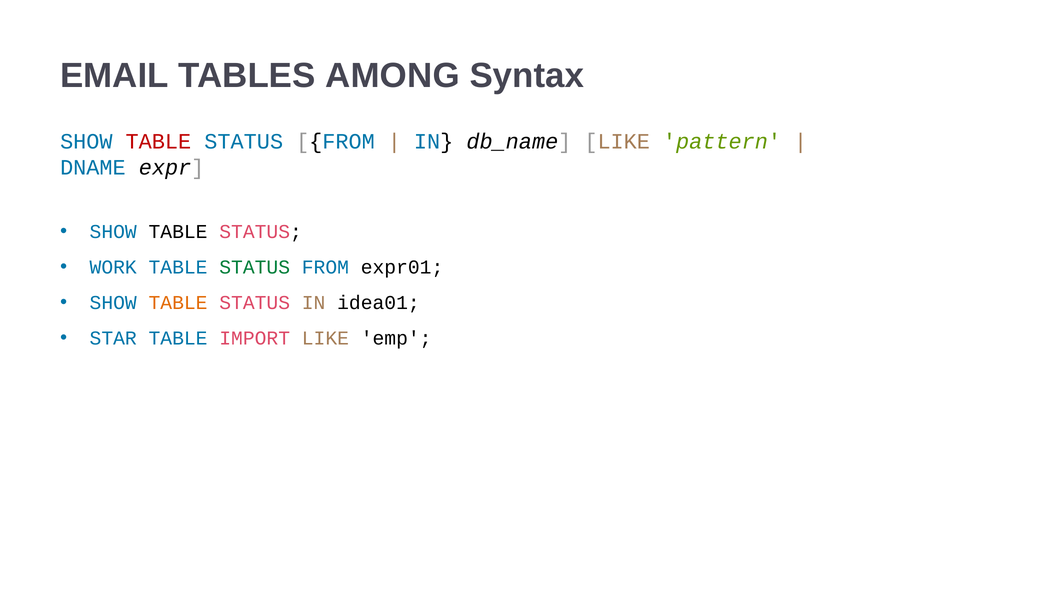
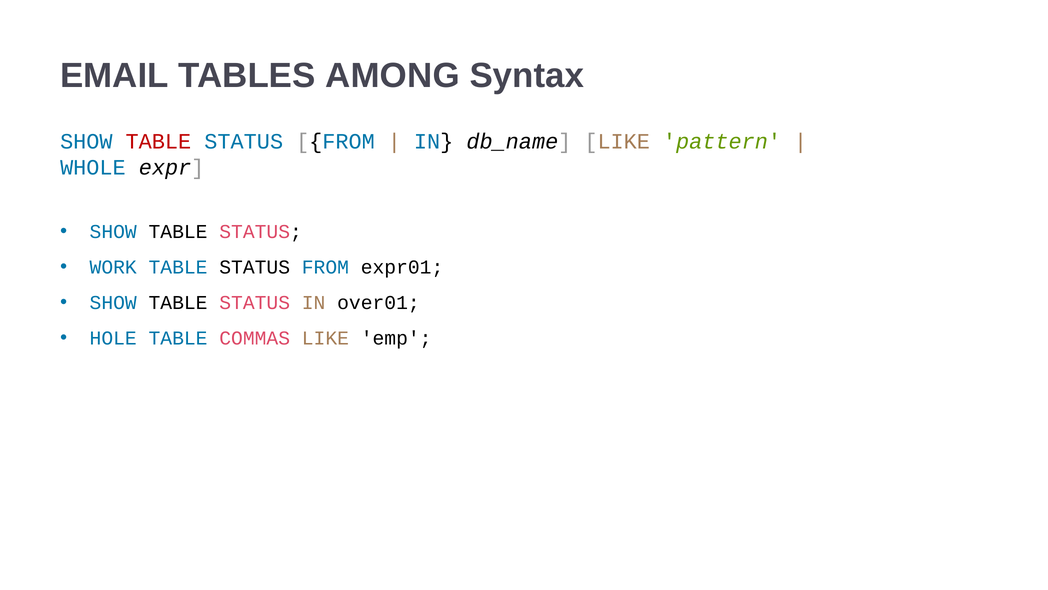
DNAME: DNAME -> WHOLE (93, 167)
STATUS colour: green -> black (255, 267)
TABLE colour: orange -> black (178, 302)
idea01: idea01 -> over01 (378, 302)
STAR: STAR -> HOLE (113, 338)
IMPORT: IMPORT -> COMMAS (255, 338)
